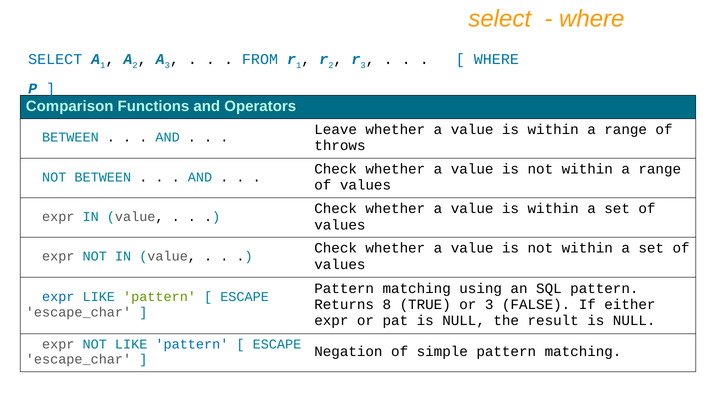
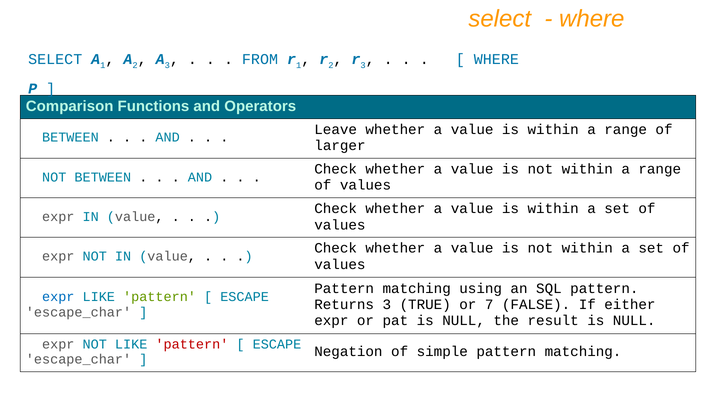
throws: throws -> larger (340, 146)
Returns 8: 8 -> 3 (387, 304)
or 3: 3 -> 7 (489, 304)
pattern colour: blue -> red (192, 344)
